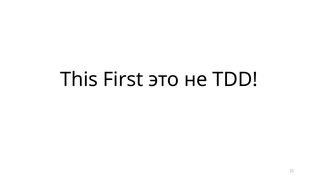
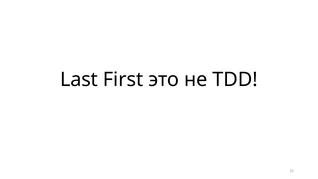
This: This -> Last (79, 79)
